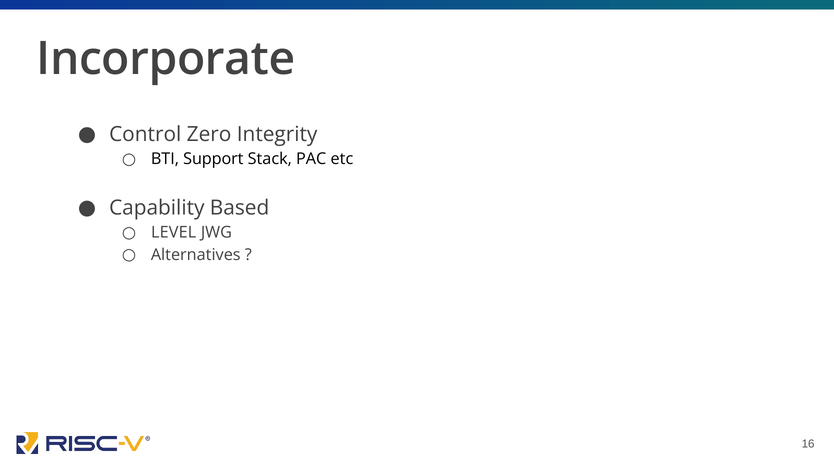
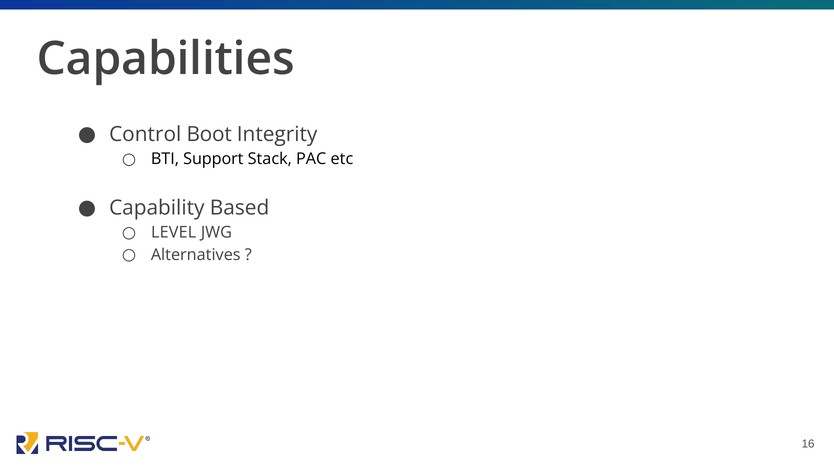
Incorporate: Incorporate -> Capabilities (166, 59)
Zero: Zero -> Boot (209, 134)
